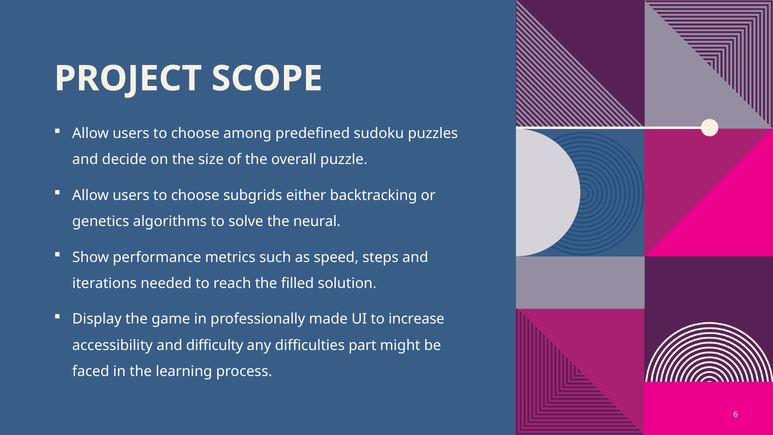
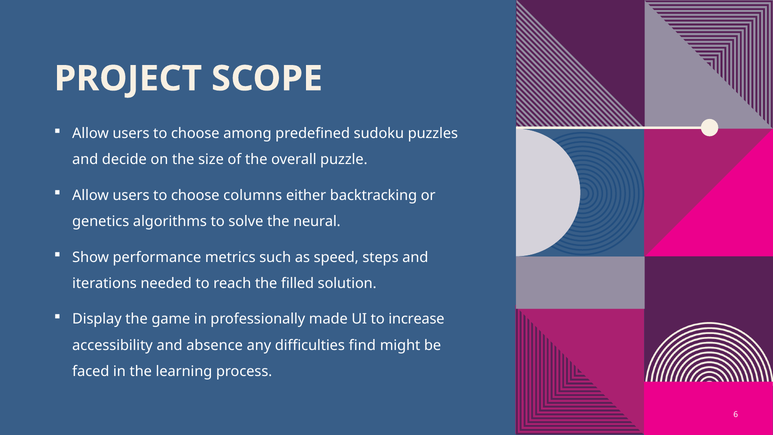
subgrids: subgrids -> columns (253, 195)
difficulty: difficulty -> absence (215, 345)
part: part -> find (362, 345)
